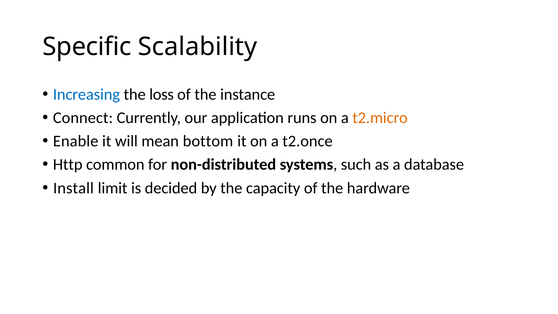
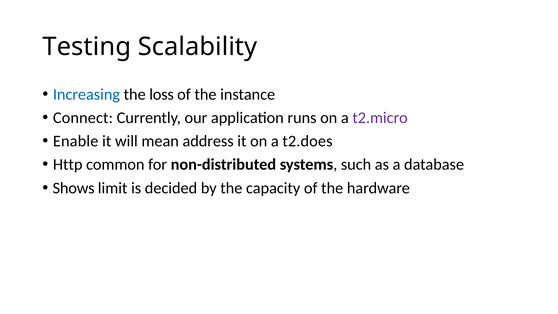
Specific: Specific -> Testing (87, 47)
t2.micro colour: orange -> purple (380, 118)
bottom: bottom -> address (208, 141)
t2.once: t2.once -> t2.does (307, 141)
Install: Install -> Shows (74, 188)
